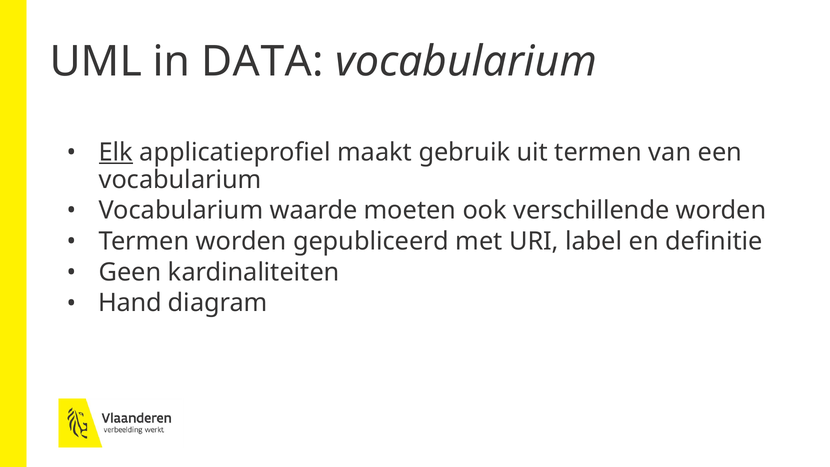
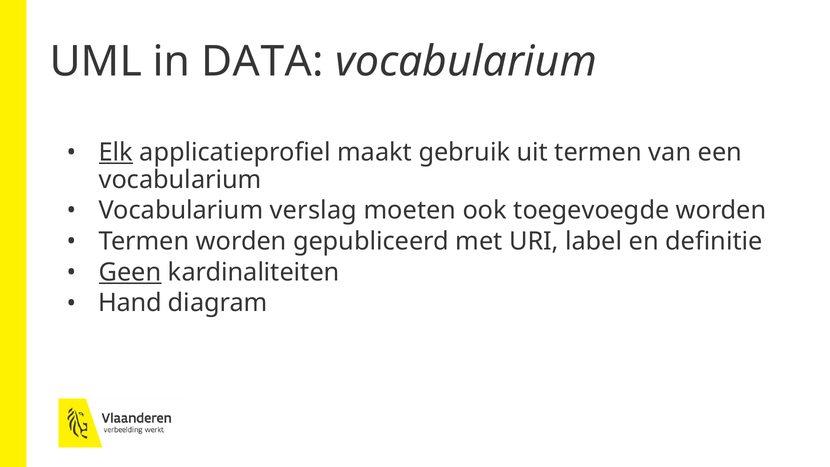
waarde: waarde -> verslag (313, 210)
verschillende: verschillende -> toegevoegde (591, 210)
Geen underline: none -> present (130, 272)
